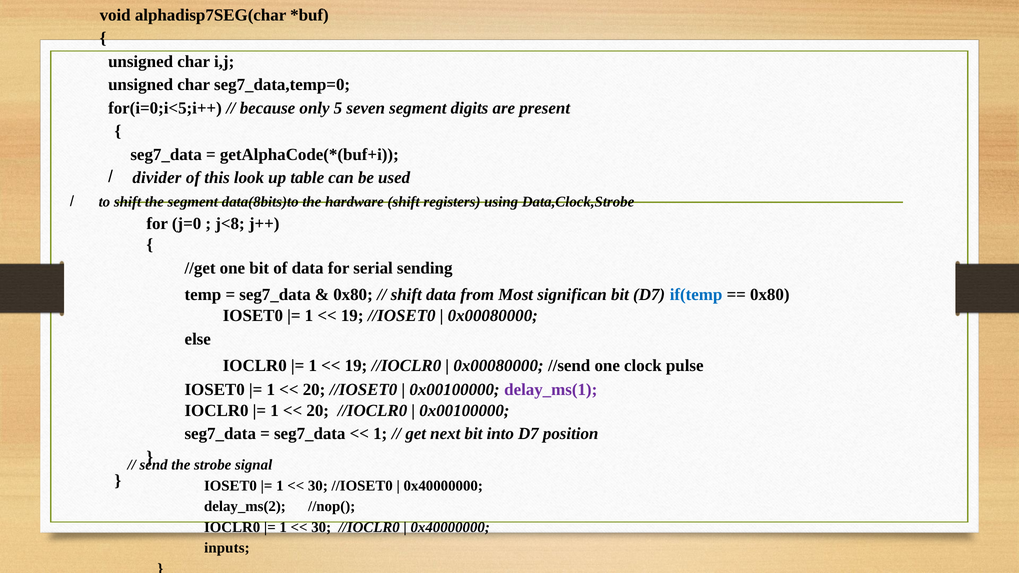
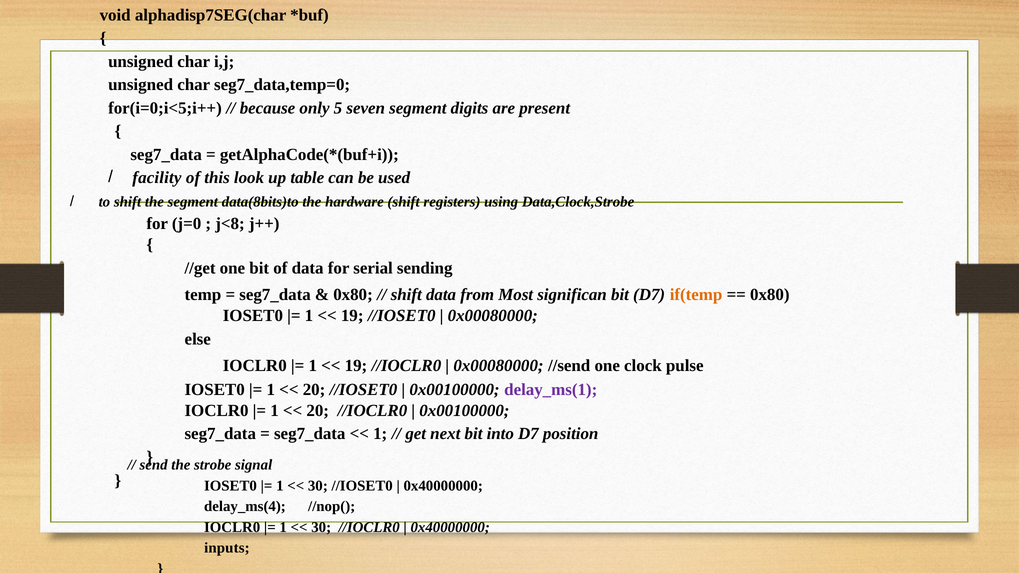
divider: divider -> facility (157, 178)
if(temp colour: blue -> orange (696, 295)
delay_ms(2: delay_ms(2 -> delay_ms(4 (245, 507)
